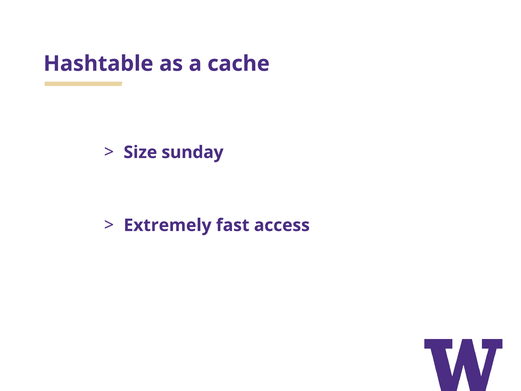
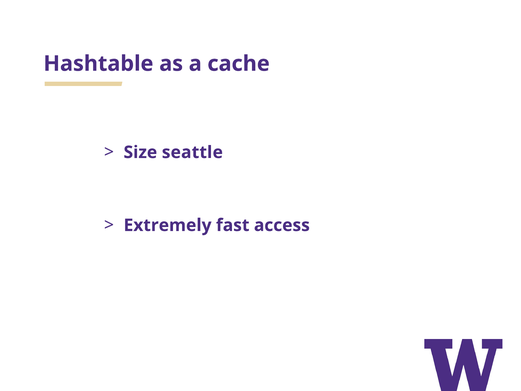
sunday: sunday -> seattle (192, 152)
